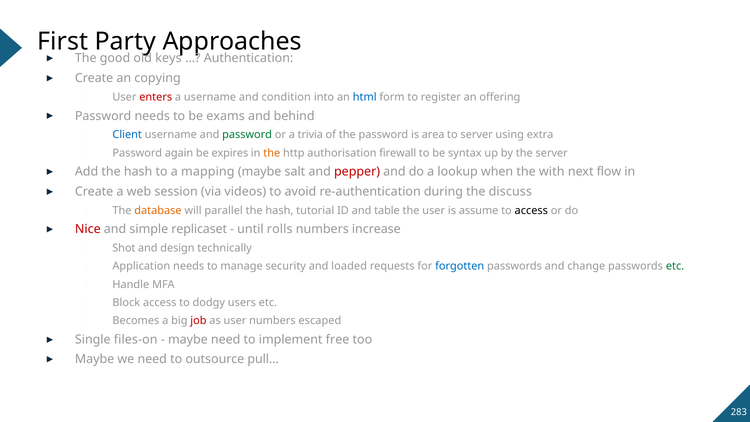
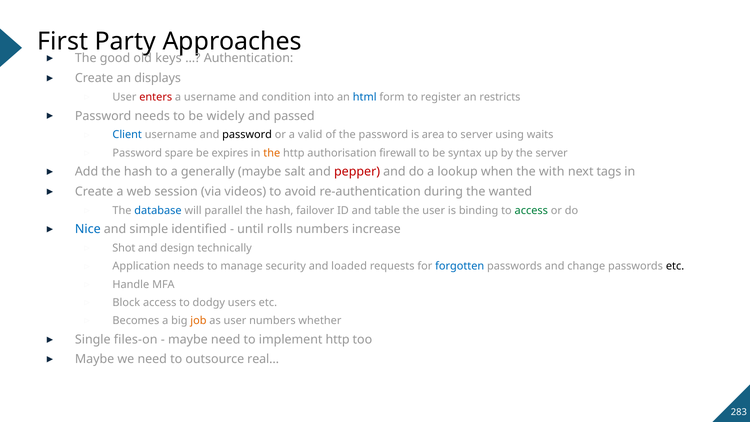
copying: copying -> displays (158, 78)
offering: offering -> restricts (500, 97)
exams: exams -> widely (226, 116)
behind: behind -> passed (294, 116)
password colour: green -> black (247, 135)
trivia: trivia -> valid (310, 135)
extra: extra -> waits (540, 135)
again: again -> spare (179, 153)
mapping: mapping -> generally (208, 172)
flow: flow -> tags (609, 172)
discuss: discuss -> wanted (510, 191)
database colour: orange -> blue (158, 210)
tutorial: tutorial -> failover (315, 210)
assume: assume -> binding (479, 210)
access colour: black -> green (531, 210)
Nice colour: red -> blue (88, 229)
replicaset: replicaset -> identified (199, 229)
etc colour: green -> black (675, 266)
job colour: red -> orange (198, 320)
escaped: escaped -> whether (320, 320)
implement free: free -> http (338, 339)
pull…: pull… -> real… (263, 359)
